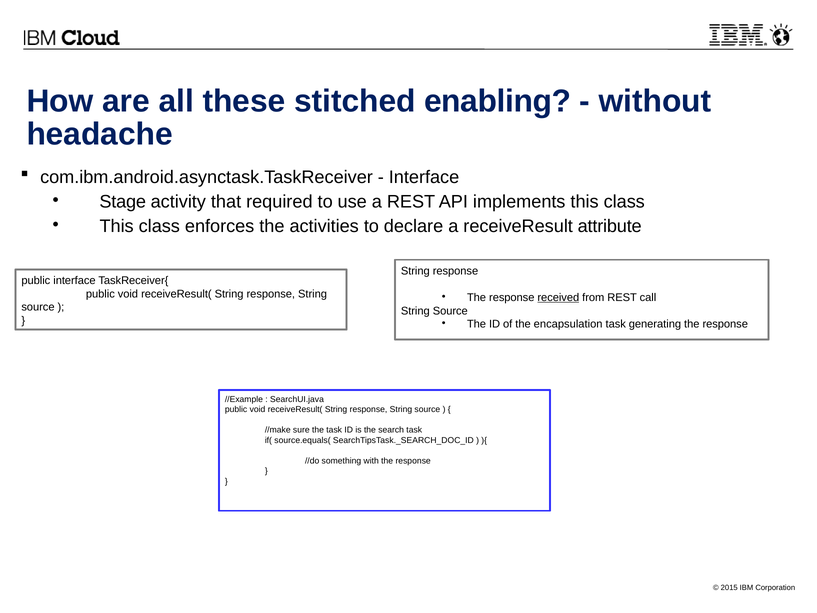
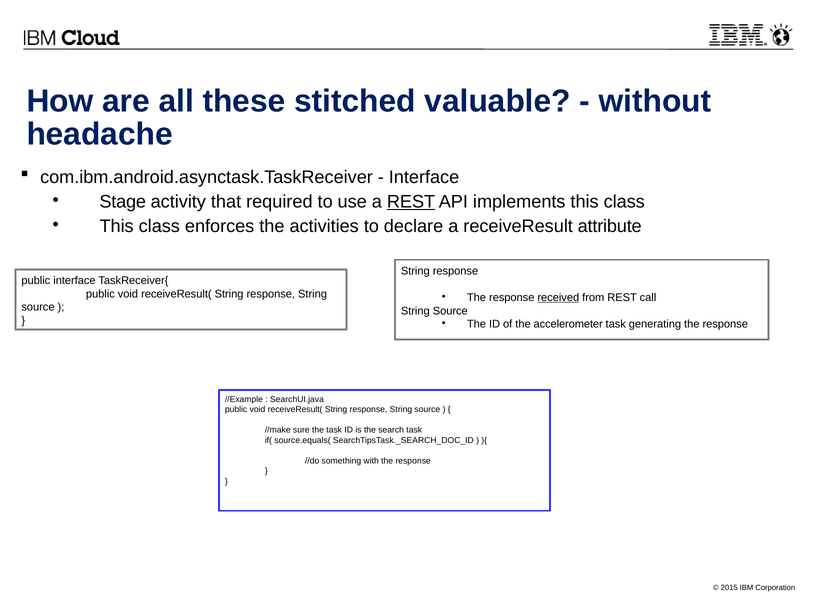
enabling: enabling -> valuable (498, 101)
REST underline: none -> present (411, 202)
encapsulation: encapsulation -> accelerometer (568, 324)
